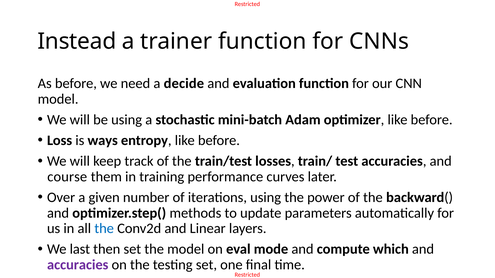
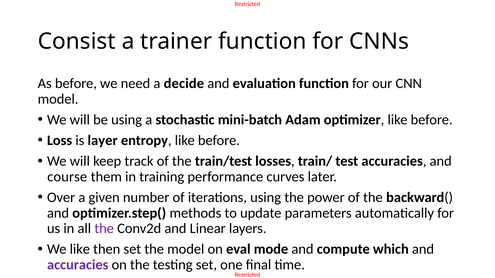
Instead: Instead -> Consist (77, 42)
ways: ways -> layer (103, 141)
the colour: blue -> purple (104, 229)
We last: last -> like (80, 250)
